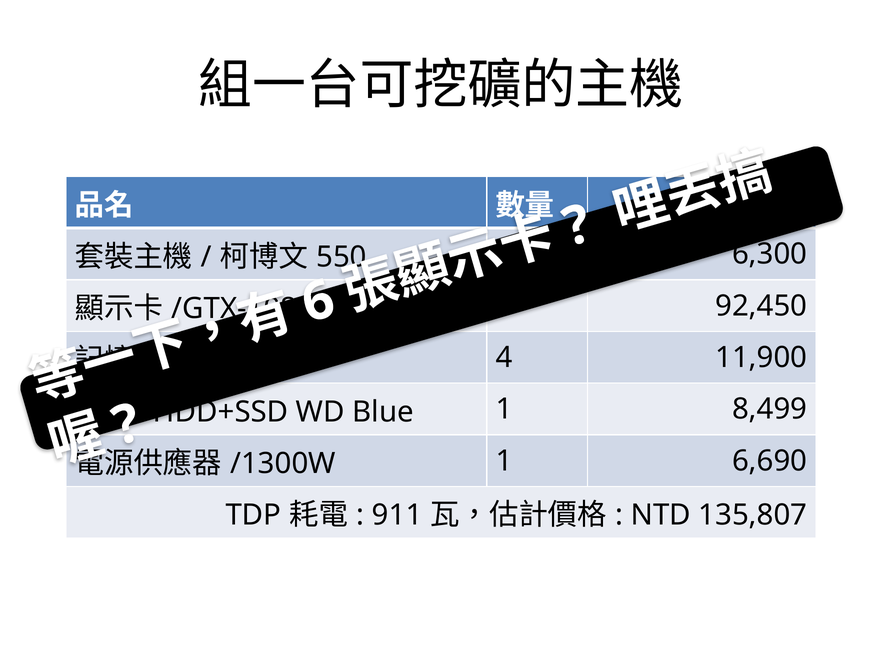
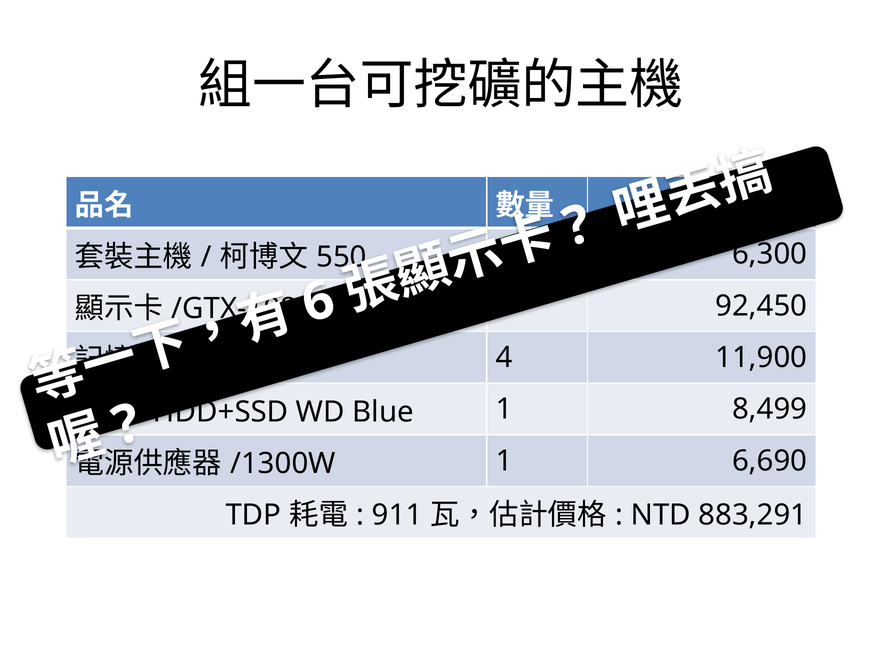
135,807: 135,807 -> 883,291 (753, 515)
